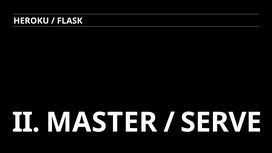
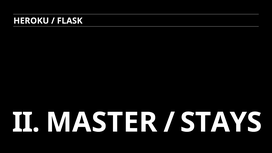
SERVE: SERVE -> STAYS (221, 122)
